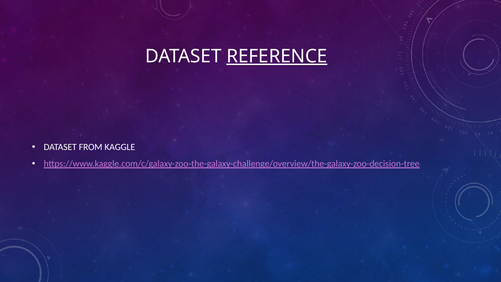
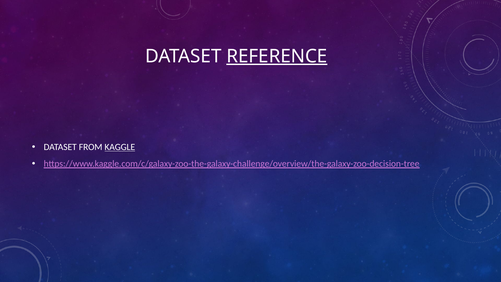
KAGGLE underline: none -> present (120, 147)
